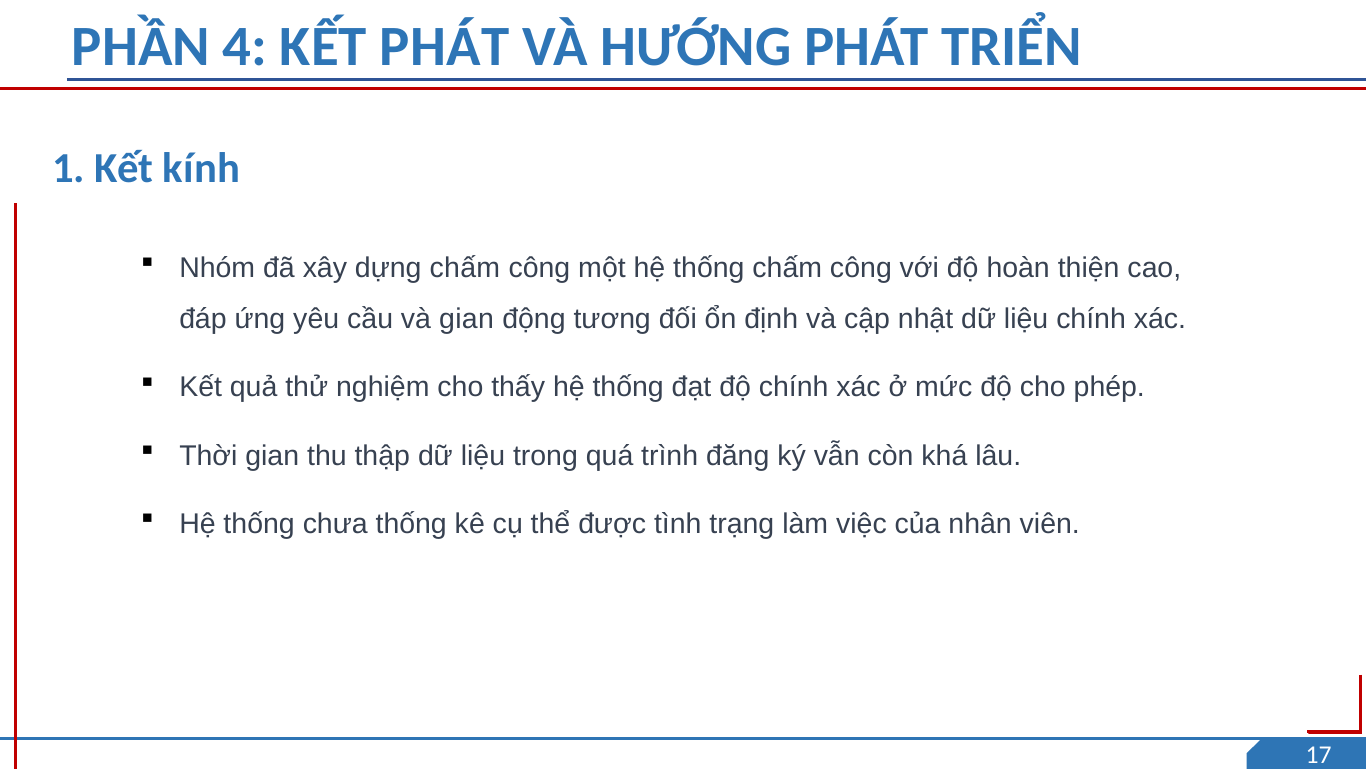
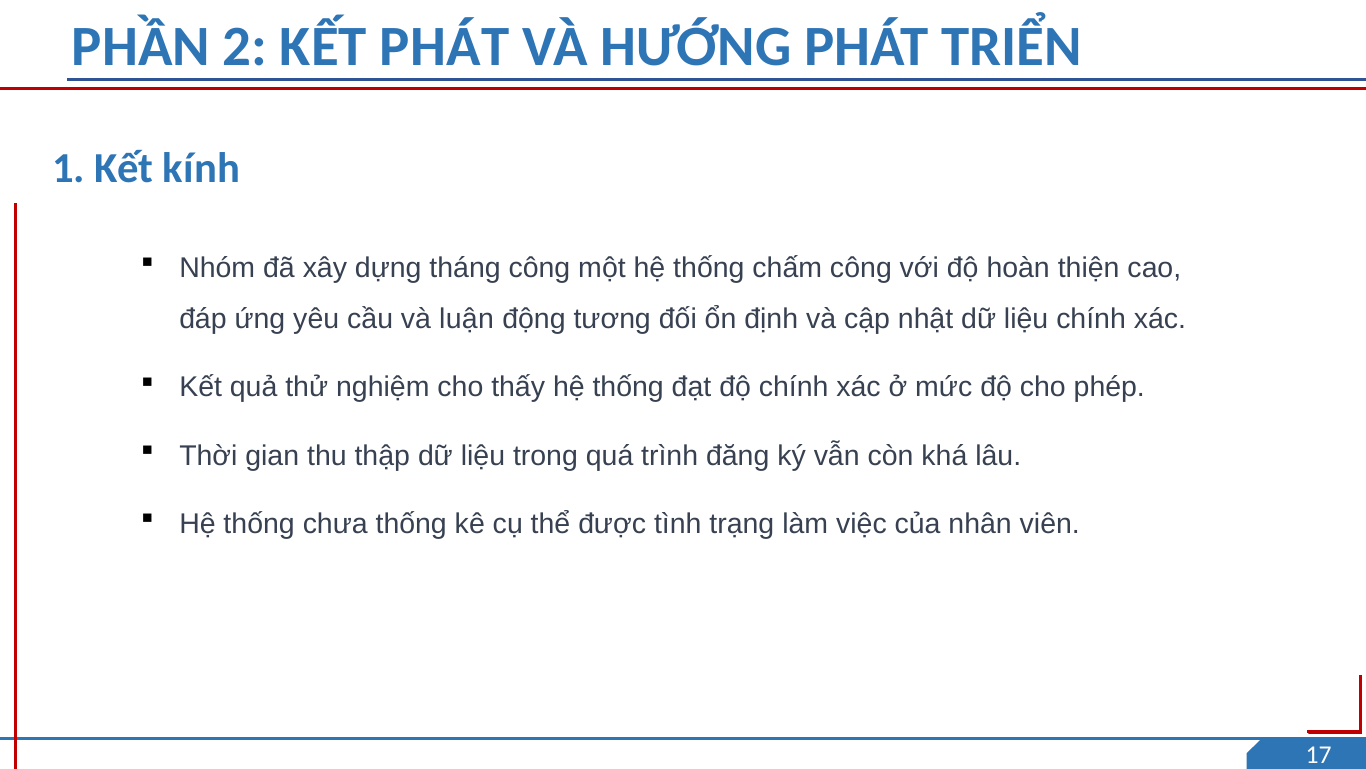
4: 4 -> 2 (245, 46)
dựng chấm: chấm -> tháng (465, 268)
và gian: gian -> luận (467, 319)
